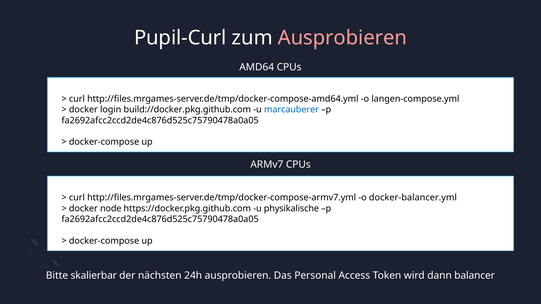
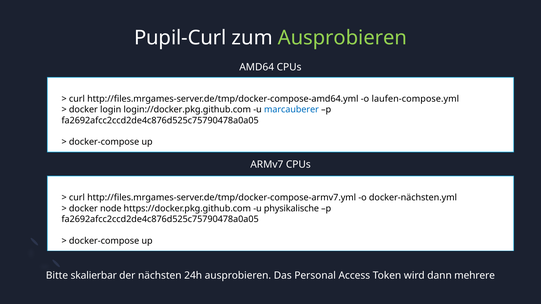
Ausprobieren colour: pink -> light green (342, 38)
langen-compose.yml: langen-compose.yml -> laufen-compose.yml (415, 99)
build://docker.pkg.github.com: build://docker.pkg.github.com -> login://docker.pkg.github.com (187, 110)
docker-balancer.yml: docker-balancer.yml -> docker-nächsten.yml (413, 198)
balancer: balancer -> mehrere (475, 276)
